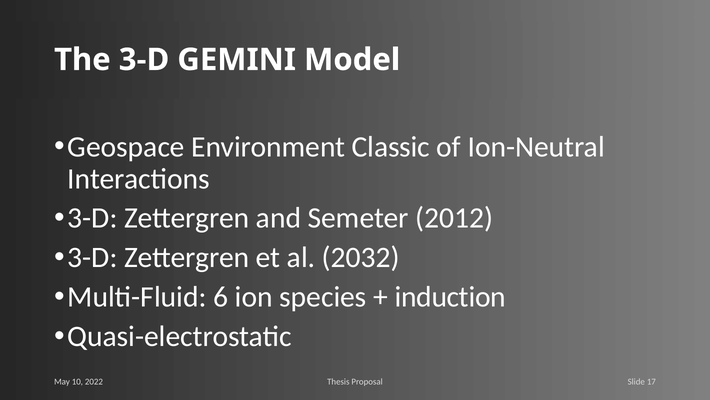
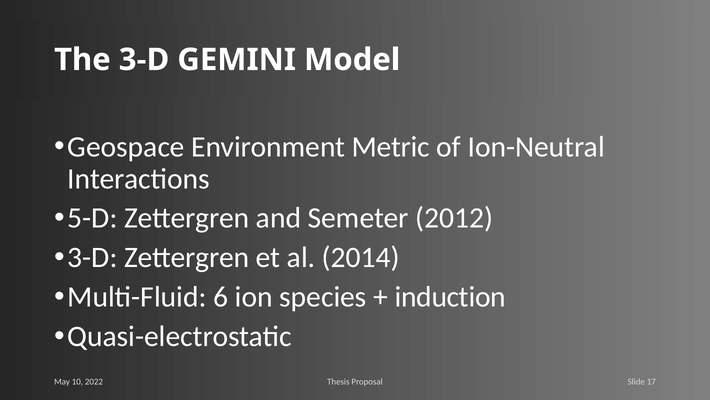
Classic: Classic -> Metric (391, 147)
3-D: 3-D -> 5-D (92, 218)
2032: 2032 -> 2014 (361, 257)
